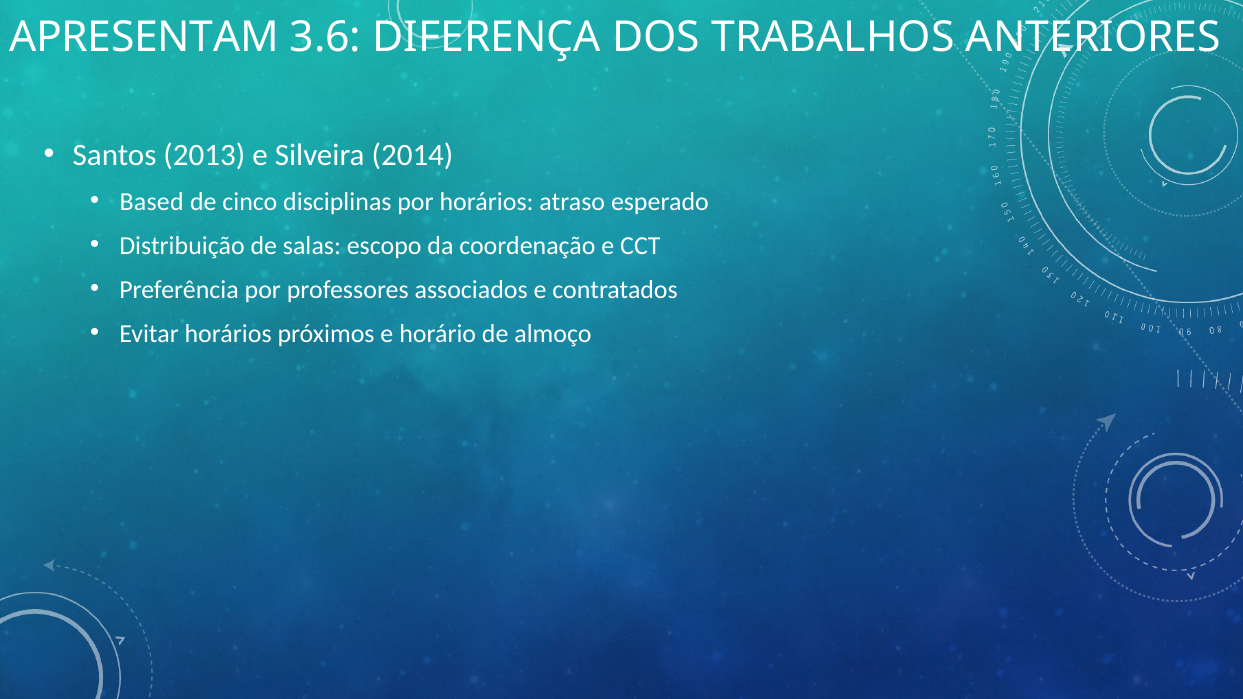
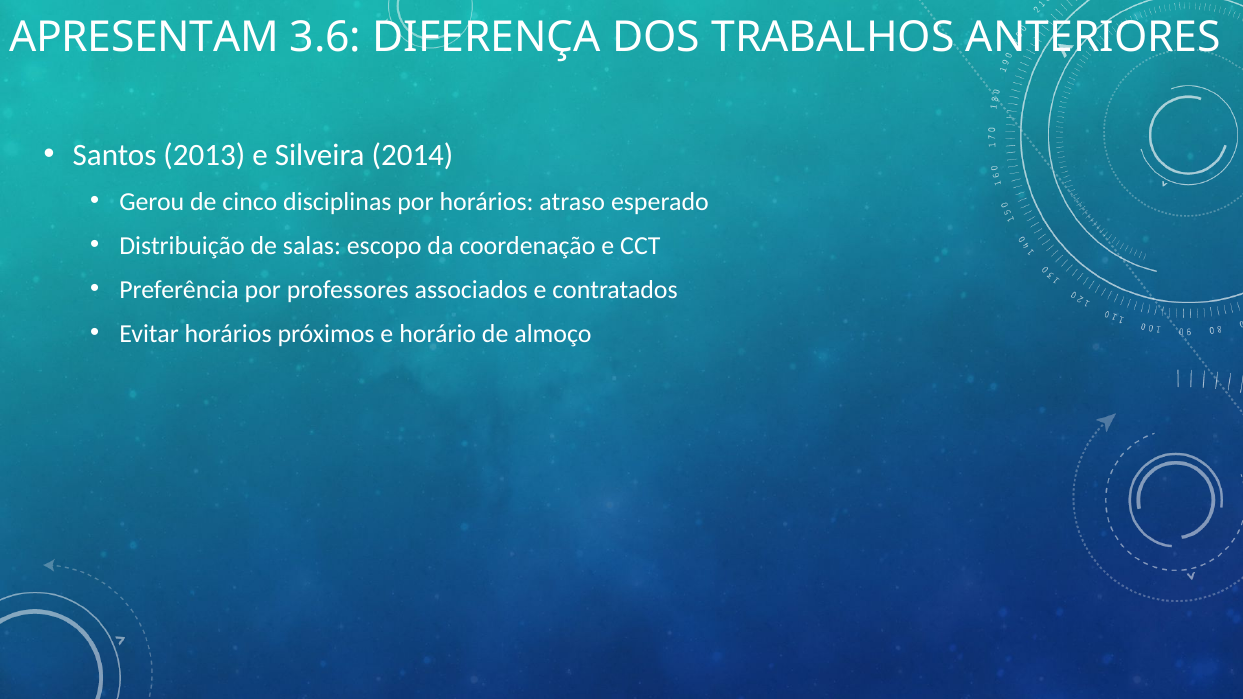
Based: Based -> Gerou (152, 202)
